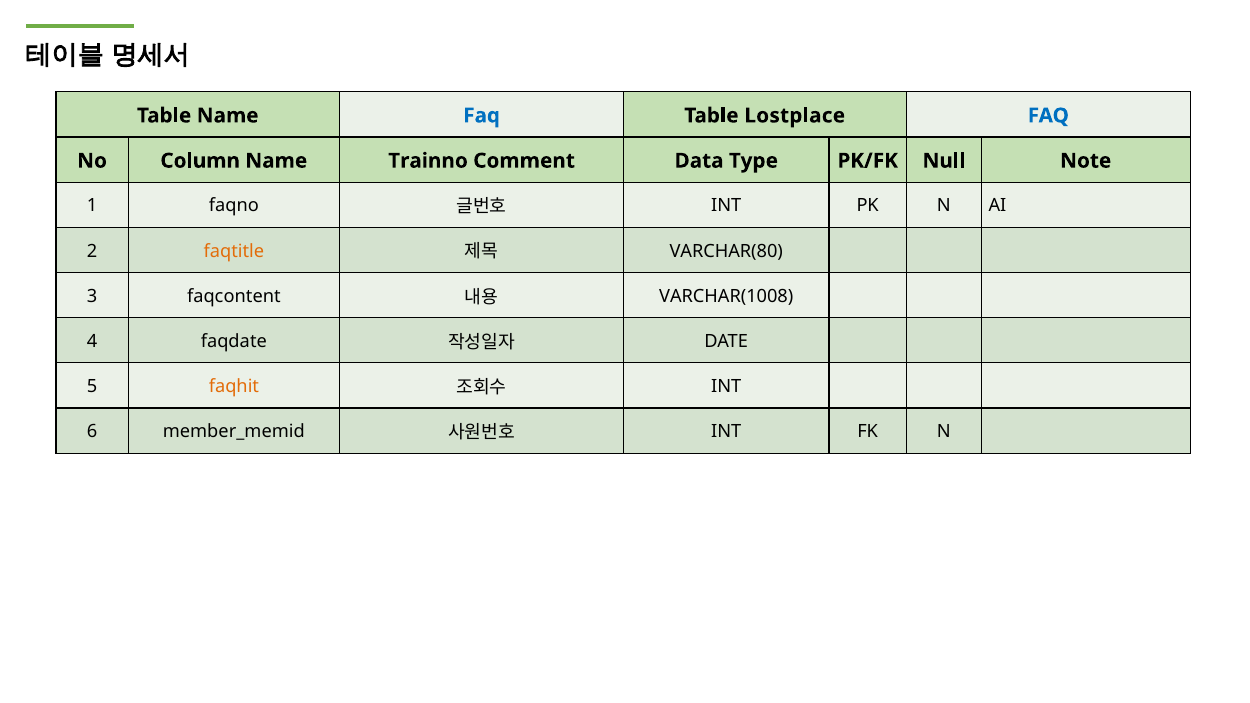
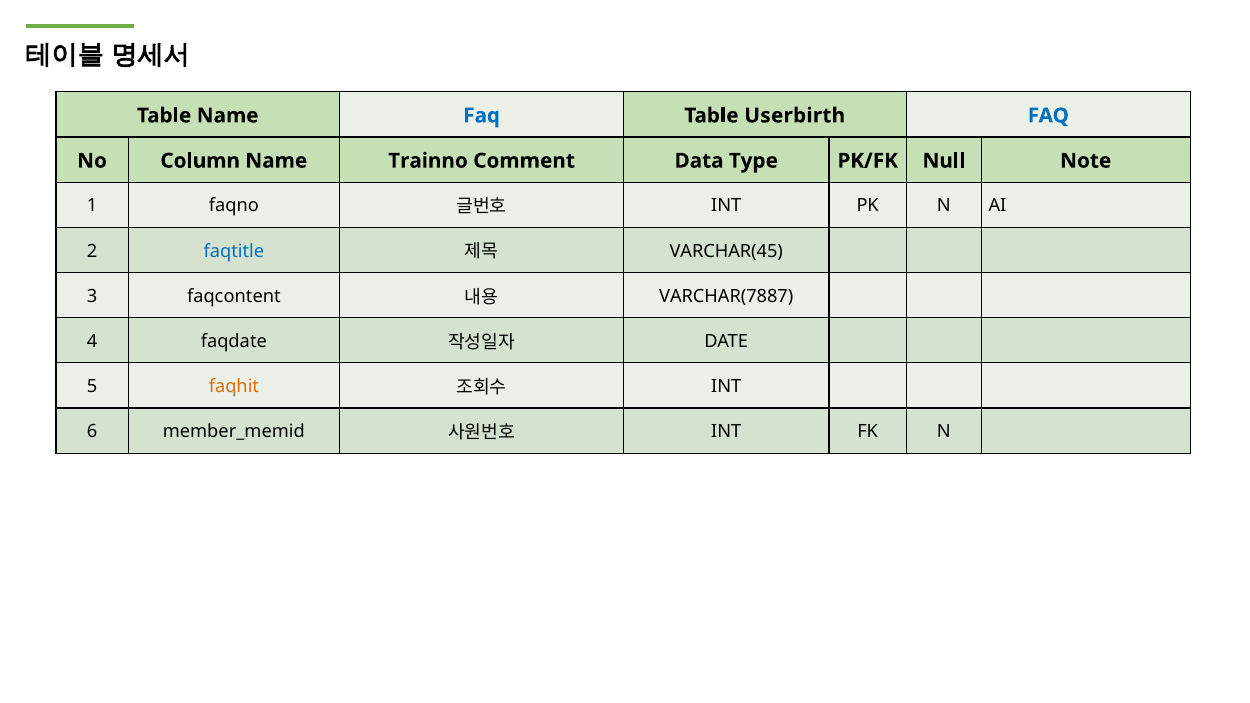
Lostplace: Lostplace -> Userbirth (795, 116)
faqtitle colour: orange -> blue (234, 251)
VARCHAR(80: VARCHAR(80 -> VARCHAR(45 (726, 251)
VARCHAR(1008: VARCHAR(1008 -> VARCHAR(7887 (726, 296)
